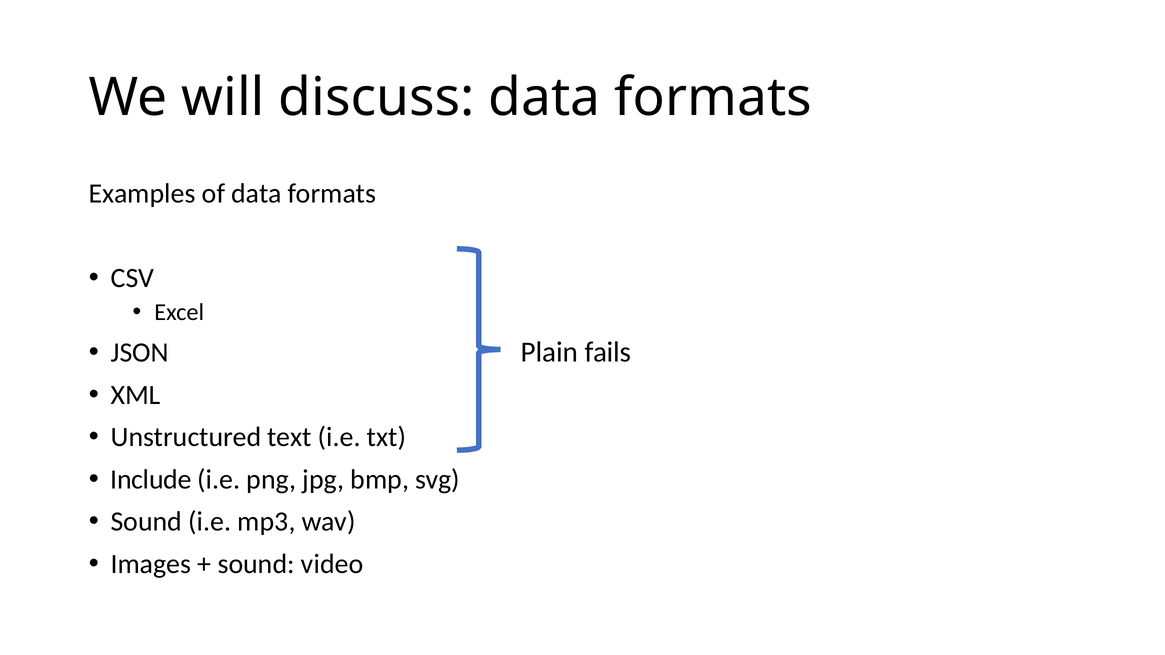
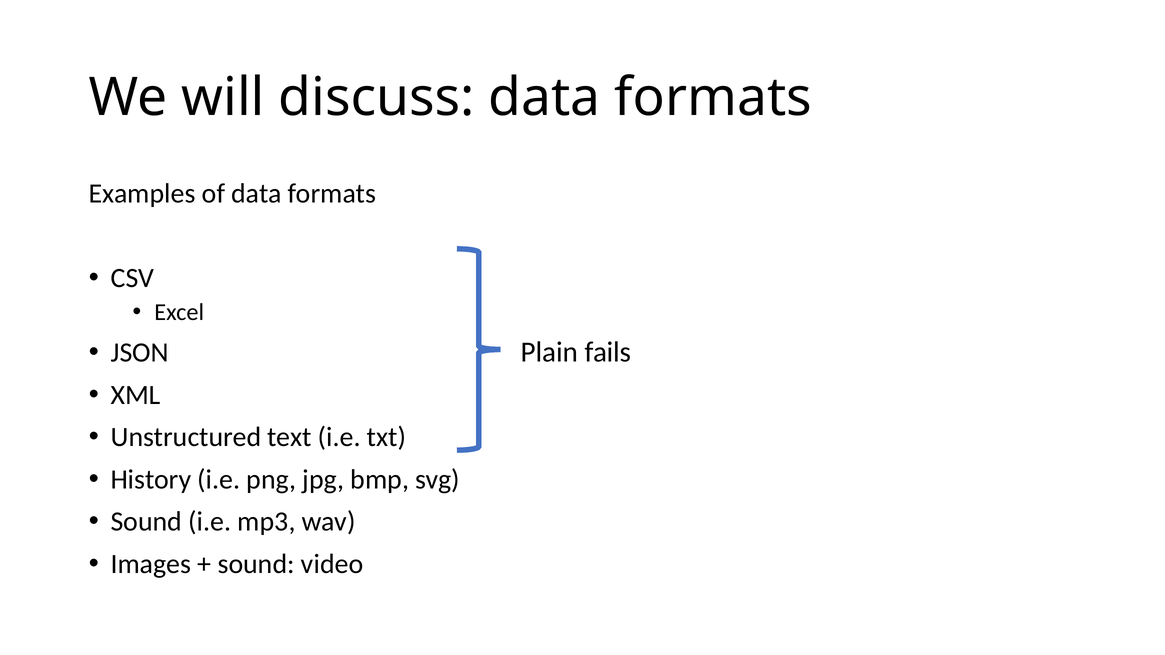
Include: Include -> History (151, 480)
